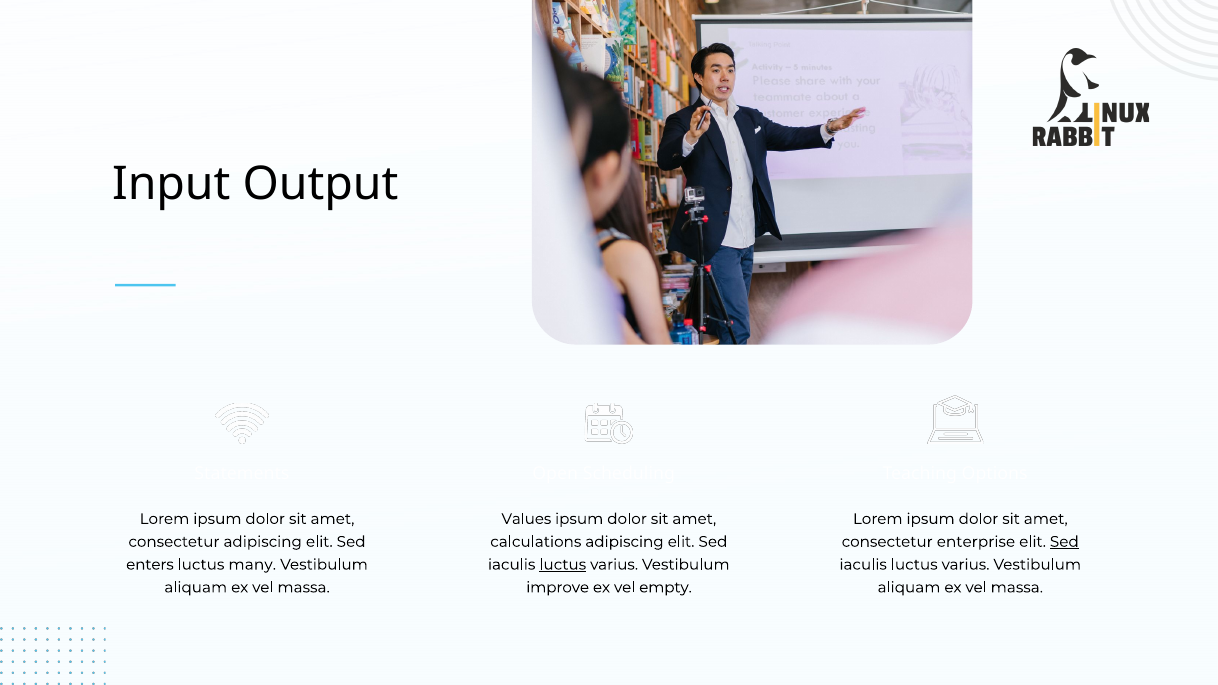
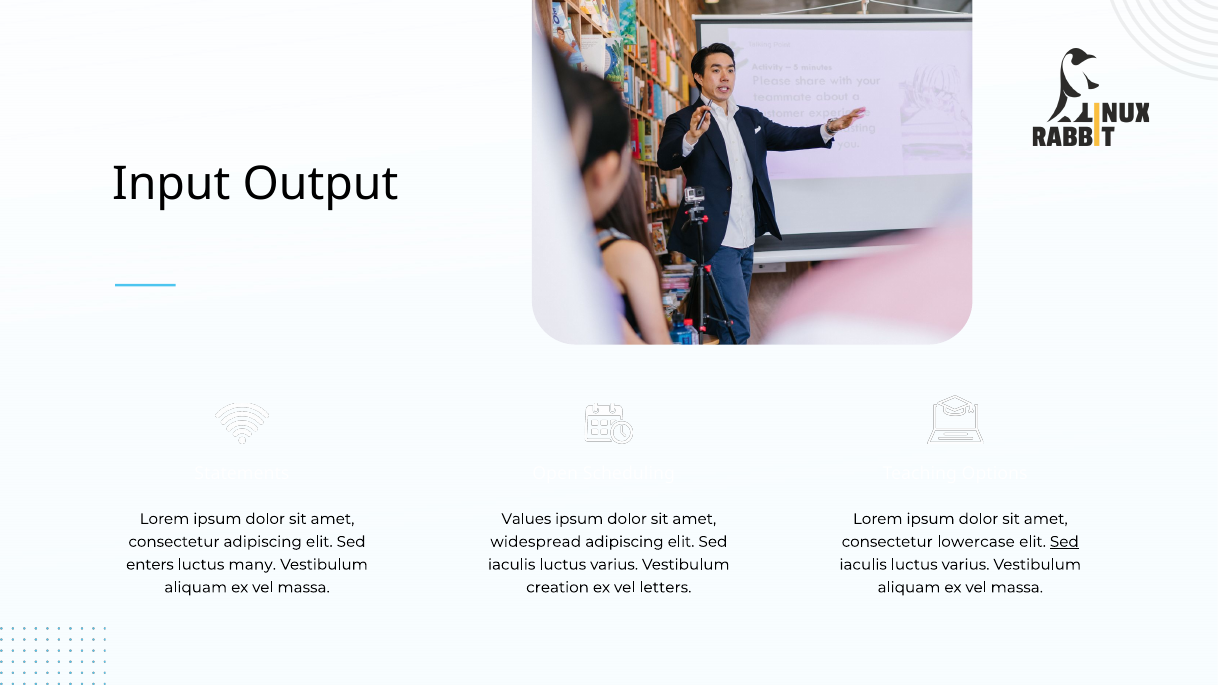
calculations: calculations -> widespread (536, 542)
enterprise: enterprise -> lowercase (976, 542)
luctus underline: present -> none (563, 565)
improve: improve -> creation (558, 588)
empty: empty -> letters (665, 588)
